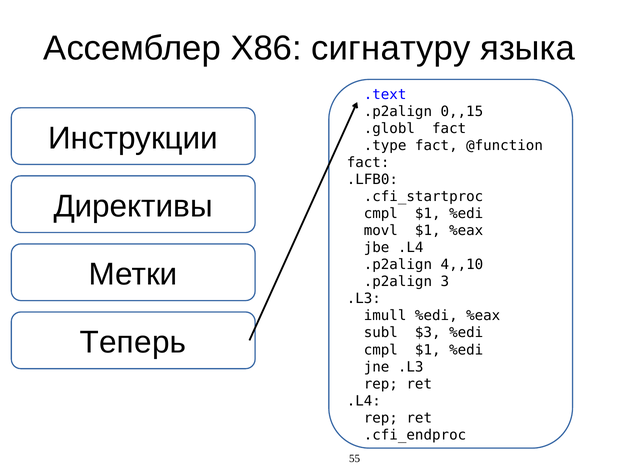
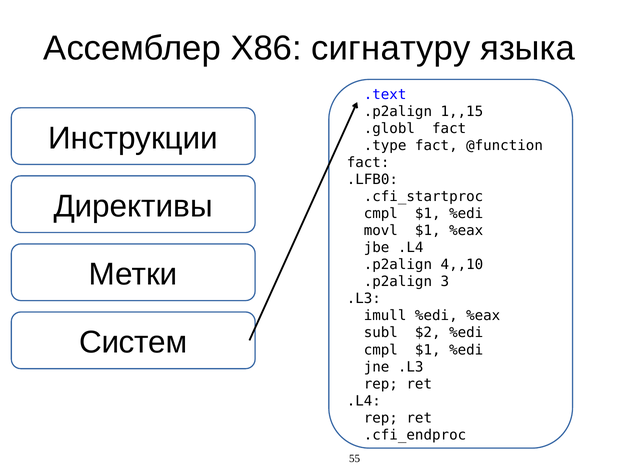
0,,15: 0,,15 -> 1,,15 (462, 111)
$3: $3 -> $2 (428, 333)
Теперь: Теперь -> Систем (133, 342)
